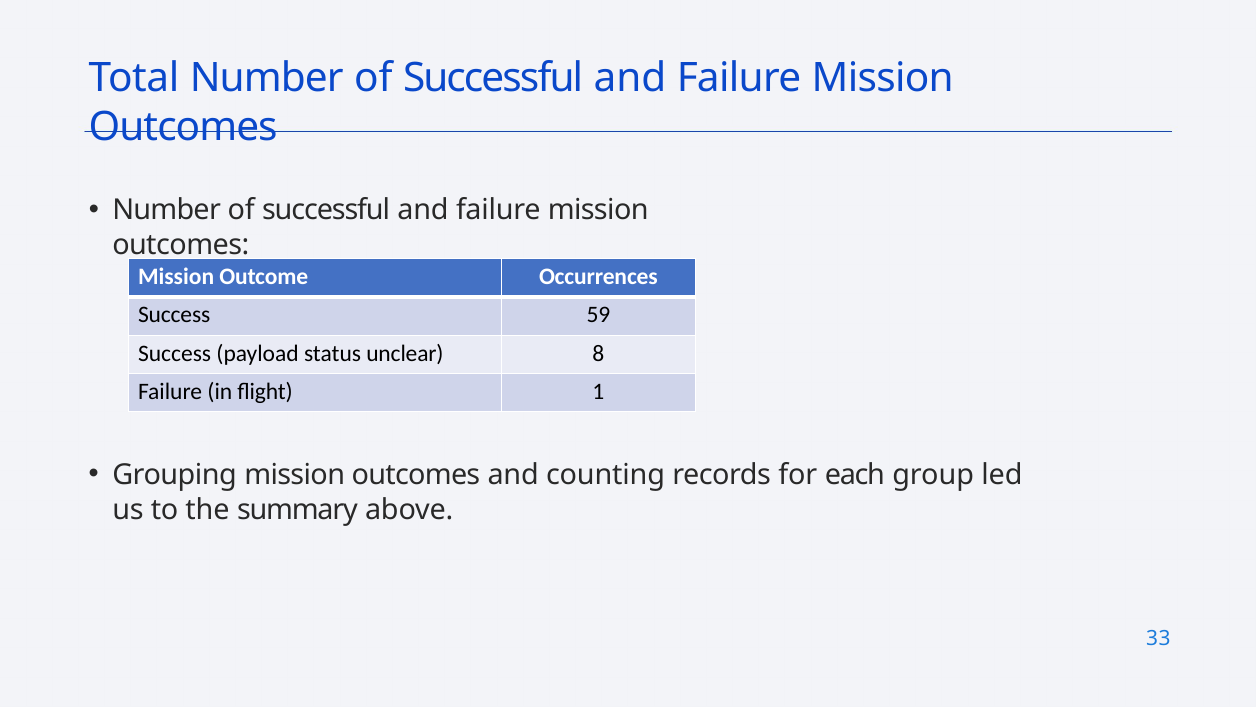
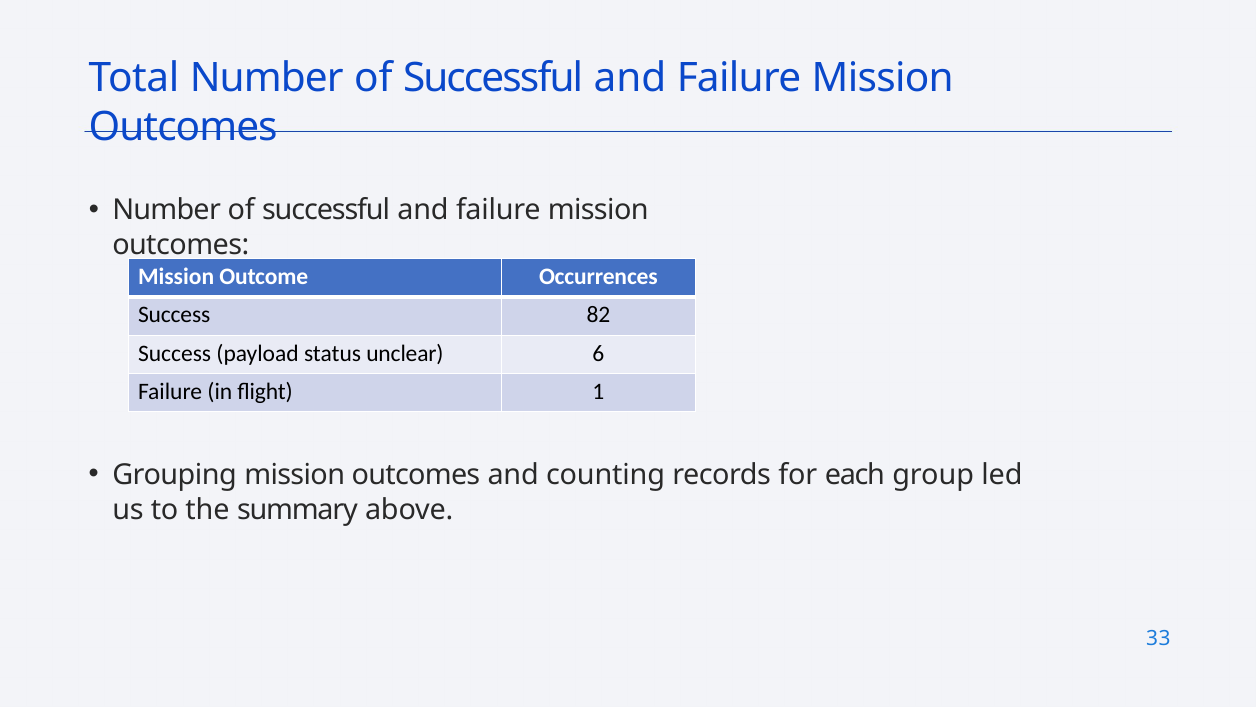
59: 59 -> 82 (599, 315)
8: 8 -> 6 (598, 353)
